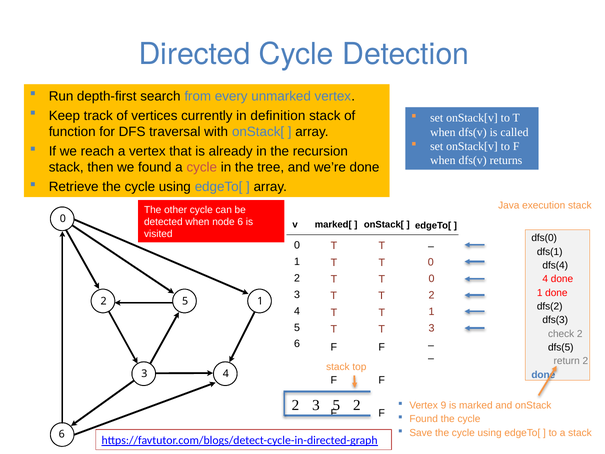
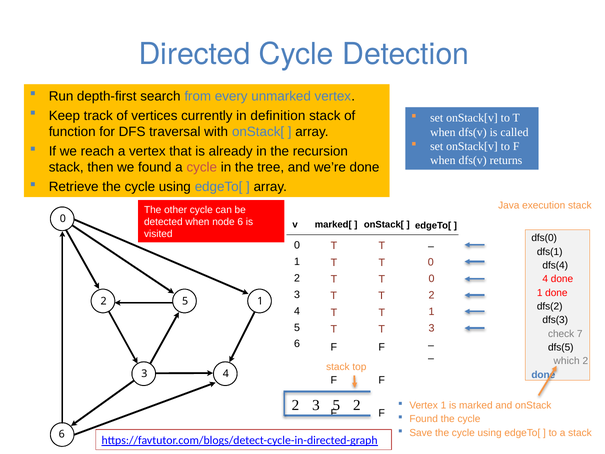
check 2: 2 -> 7 (580, 334)
return: return -> which (567, 361)
Vertex 9: 9 -> 1 (443, 405)
